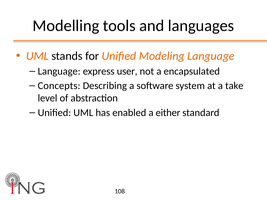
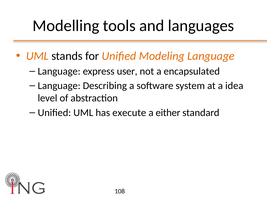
Concepts: Concepts -> Language (59, 86)
take: take -> idea (234, 86)
enabled: enabled -> execute (129, 113)
